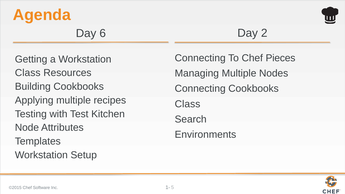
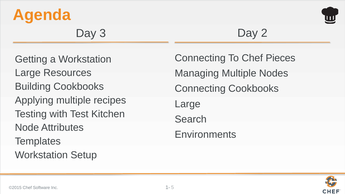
6: 6 -> 3 (103, 33)
Class: Class -> Large (28, 73)
Class: Class -> Large (188, 104)
